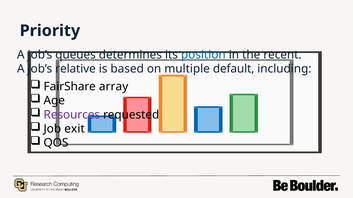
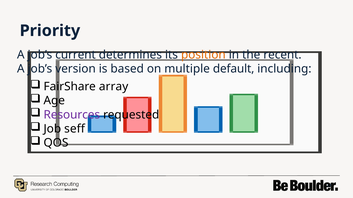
queues: queues -> current (76, 55)
position colour: blue -> orange (203, 55)
relative: relative -> version (76, 69)
exit: exit -> seff (75, 129)
